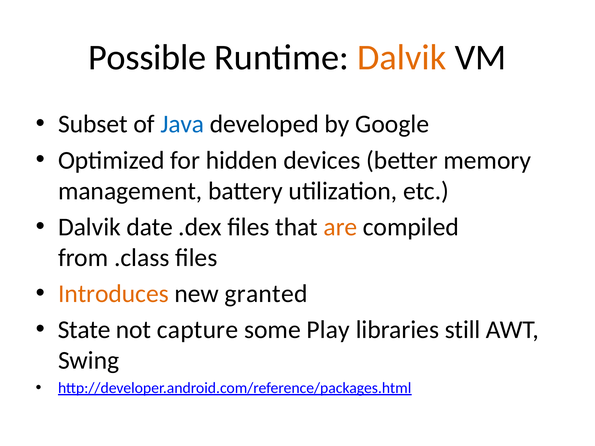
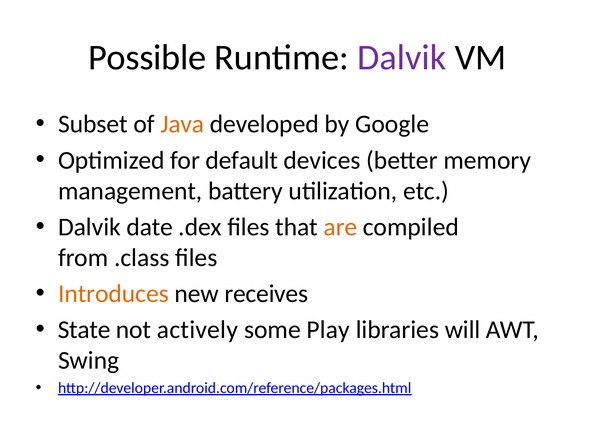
Dalvik colour: orange -> purple (402, 58)
Java colour: blue -> orange (182, 124)
hidden: hidden -> default (242, 160)
granted: granted -> receives (266, 294)
capture: capture -> actively (197, 330)
still: still -> will (463, 330)
